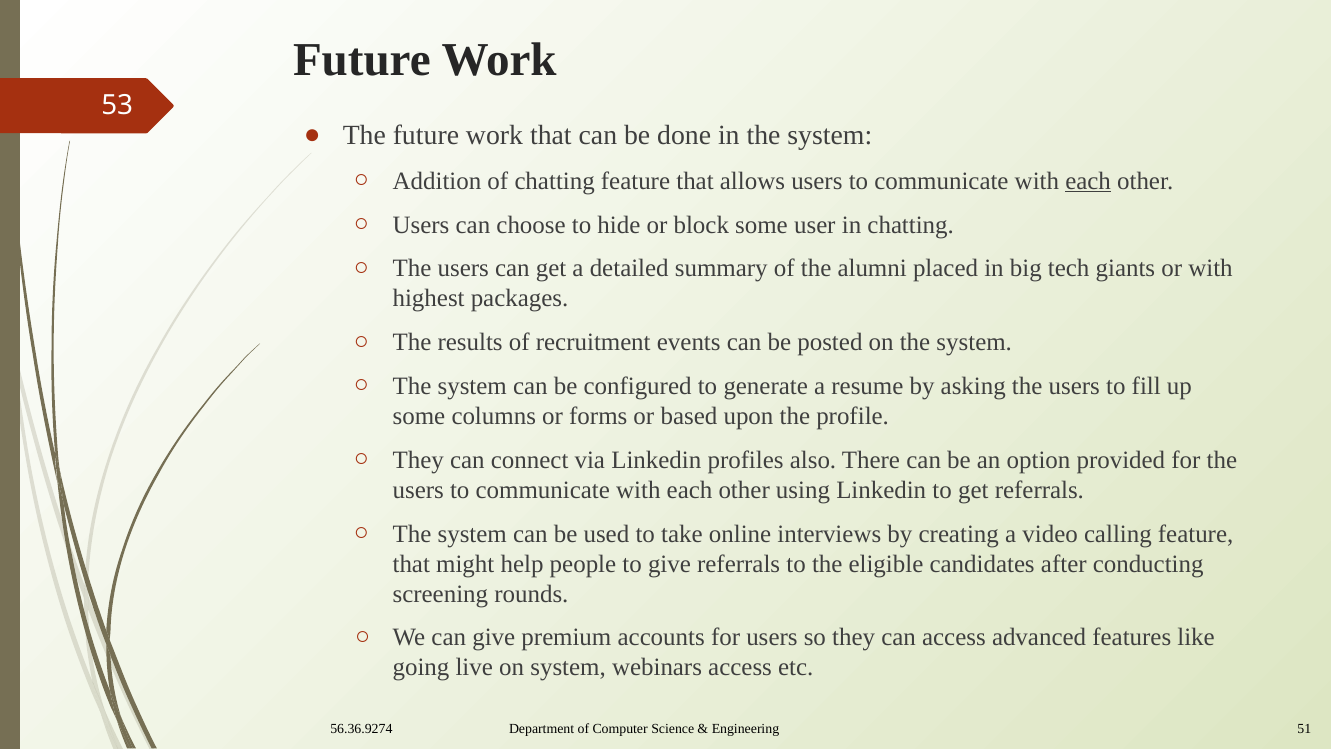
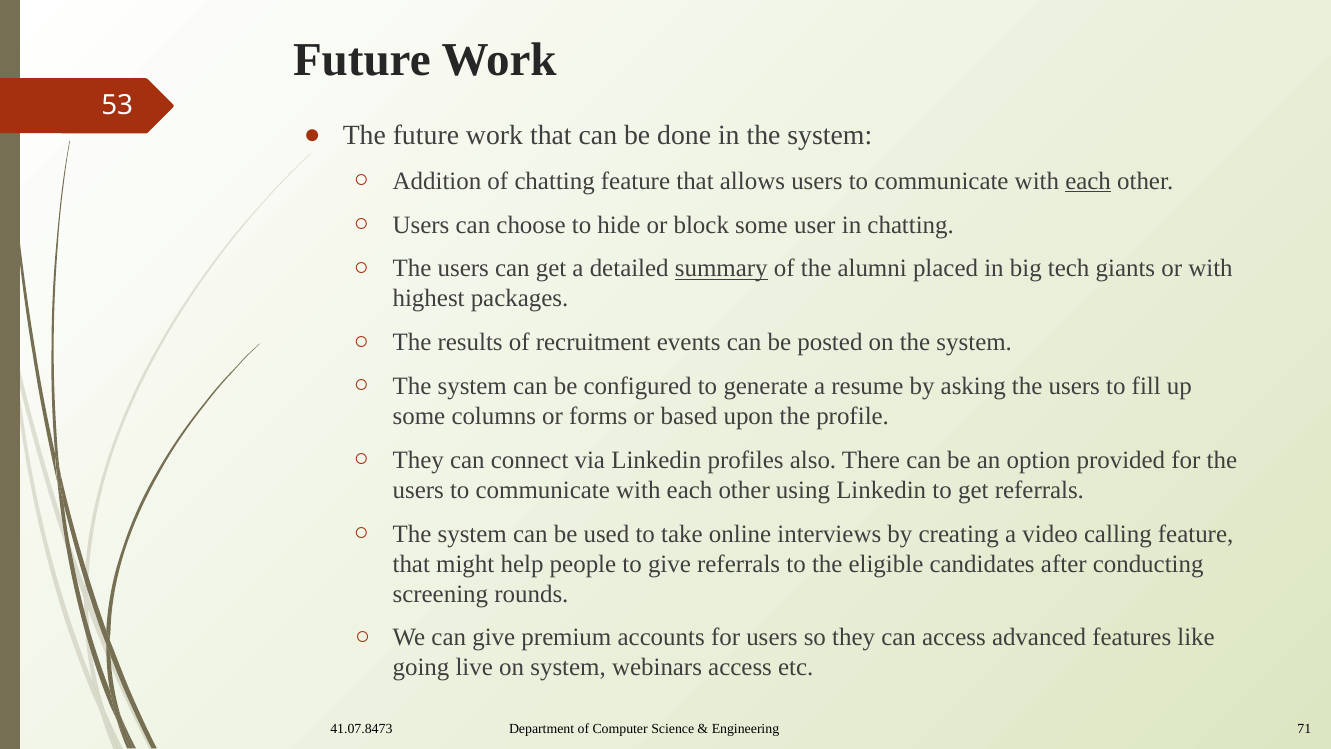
summary underline: none -> present (721, 269)
56.36.9274: 56.36.9274 -> 41.07.8473 (361, 729)
51: 51 -> 71 (1304, 729)
